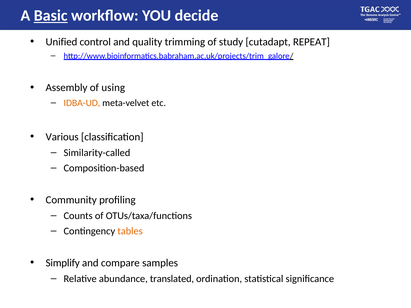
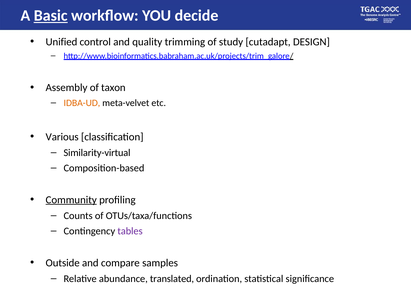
REPEAT: REPEAT -> DESIGN (311, 42)
using: using -> taxon (113, 88)
Similarity-called: Similarity-called -> Similarity-virtual (97, 153)
Community underline: none -> present (71, 200)
tables colour: orange -> purple (130, 231)
Simplify: Simplify -> Outside (63, 263)
